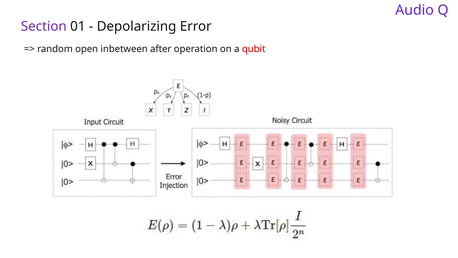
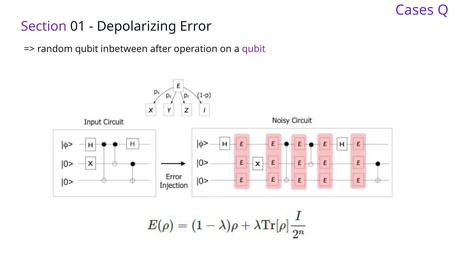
Audio: Audio -> Cases (415, 10)
random open: open -> qubit (87, 49)
qubit colour: red -> purple (254, 49)
